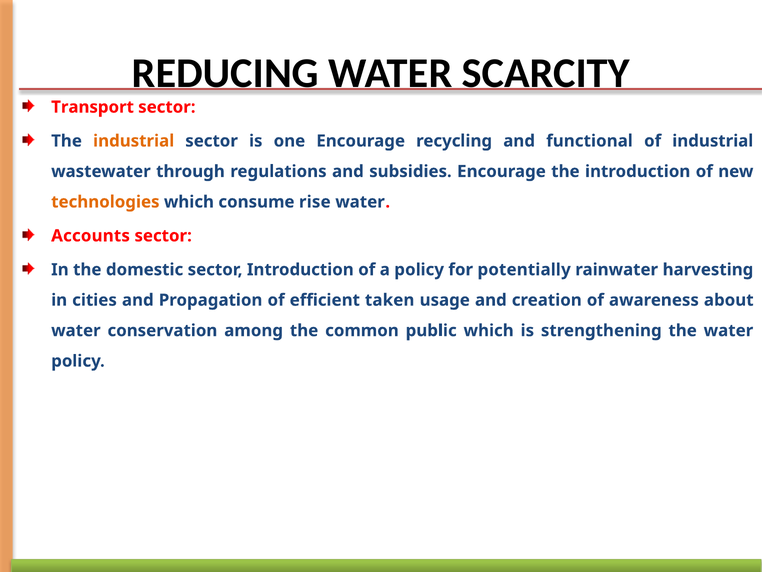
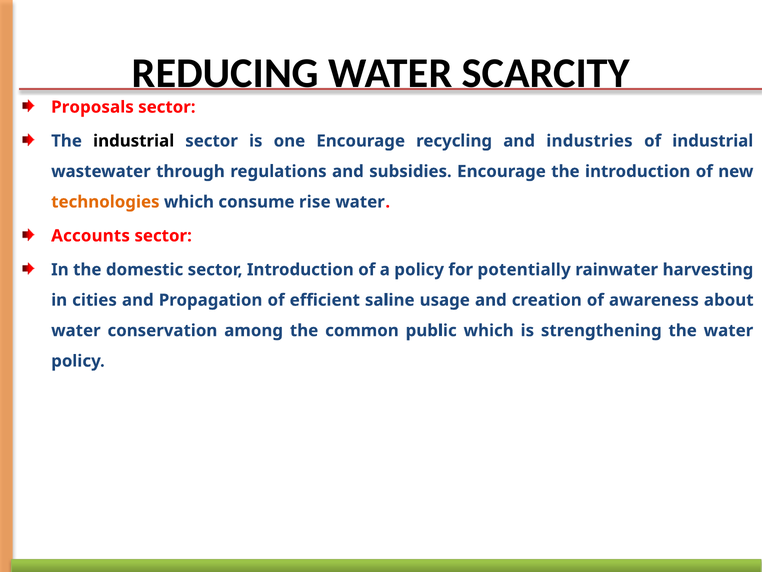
Transport: Transport -> Proposals (92, 107)
industrial colour: orange -> black (134, 141)
functional: functional -> industries (589, 141)
taken: taken -> saline (390, 300)
